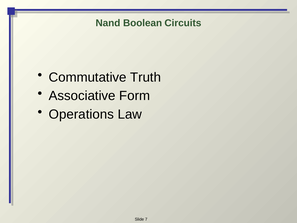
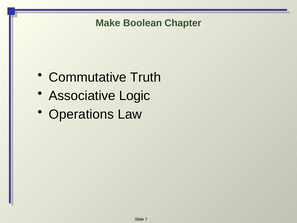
Nand: Nand -> Make (108, 23)
Circuits: Circuits -> Chapter (183, 23)
Form: Form -> Logic (135, 96)
